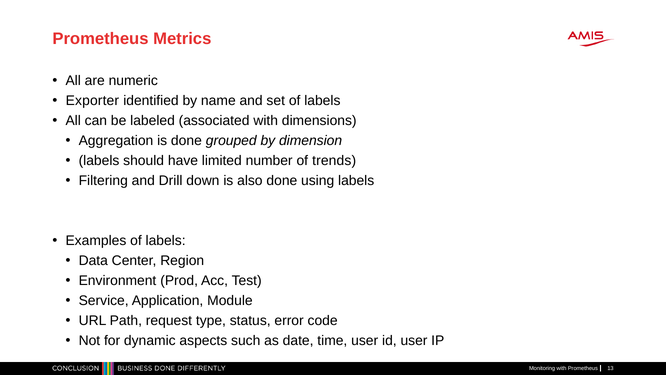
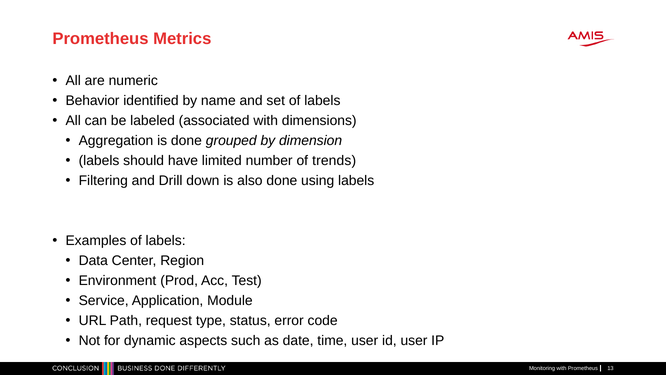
Exporter: Exporter -> Behavior (93, 101)
